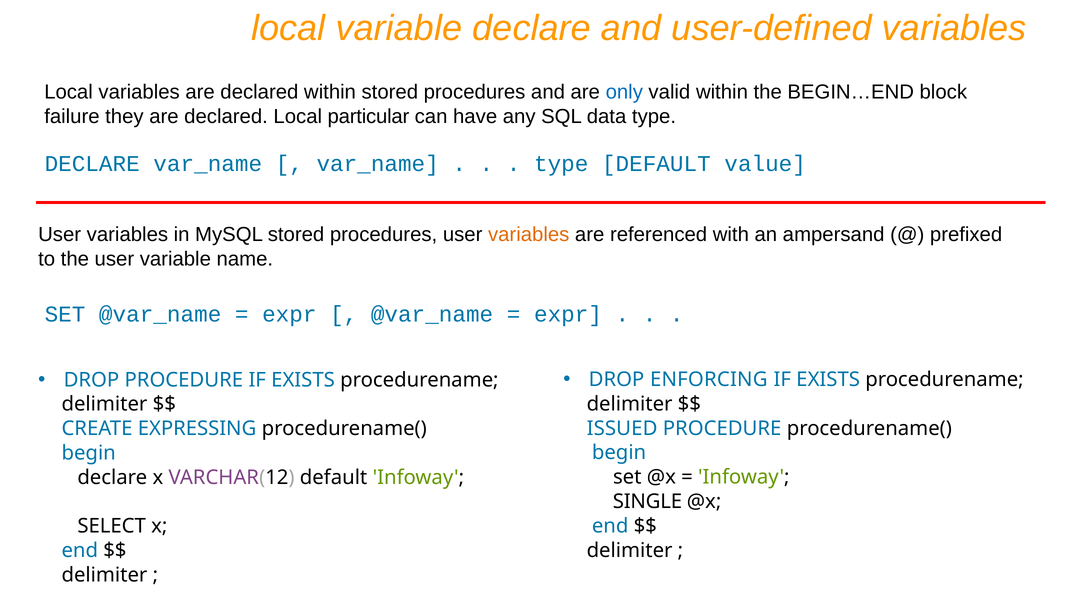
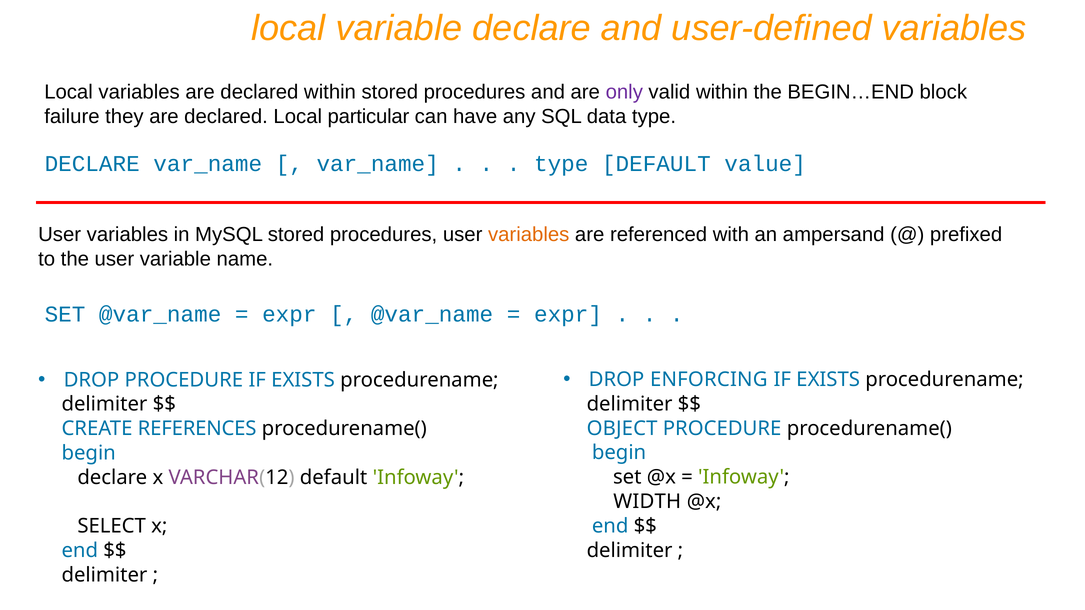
only colour: blue -> purple (624, 92)
ISSUED: ISSUED -> OBJECT (622, 429)
EXPRESSING: EXPRESSING -> REFERENCES (197, 429)
SINGLE: SINGLE -> WIDTH (647, 502)
